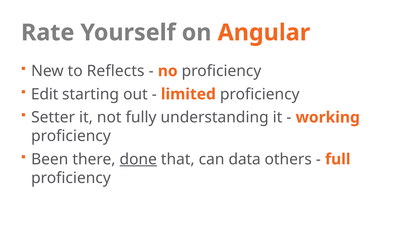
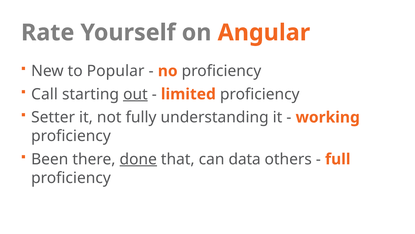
Reflects: Reflects -> Popular (116, 71)
Edit: Edit -> Call (45, 94)
out underline: none -> present (135, 94)
